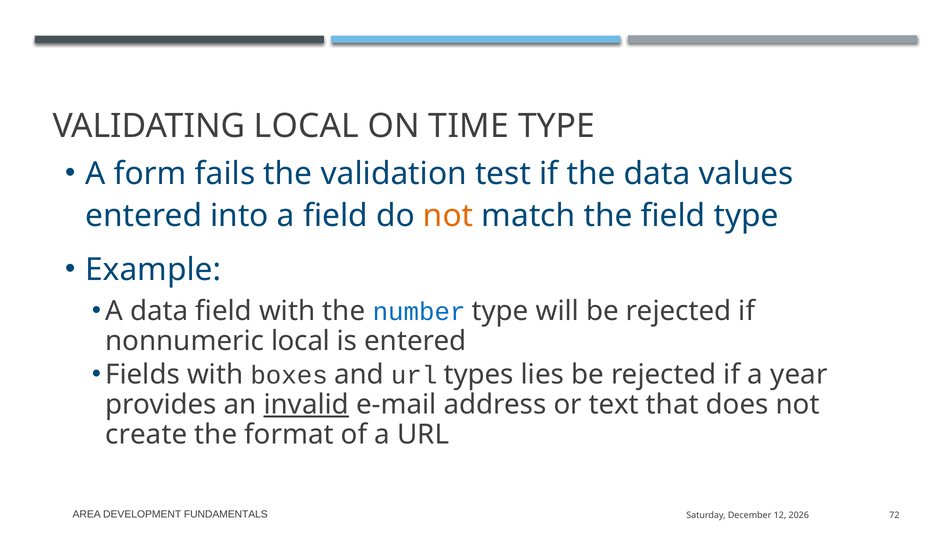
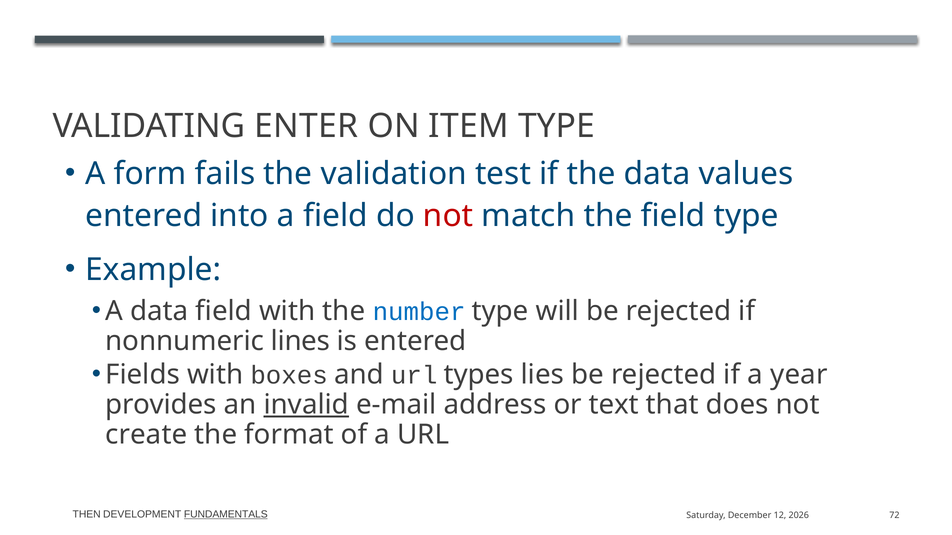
VALIDATING LOCAL: LOCAL -> ENTER (306, 126)
TIME: TIME -> ITEM (469, 126)
not colour: orange -> red (448, 216)
nonnumeric local: local -> lines (301, 341)
AREA: AREA -> THEN (87, 515)
FUNDAMENTALS underline: none -> present (226, 515)
